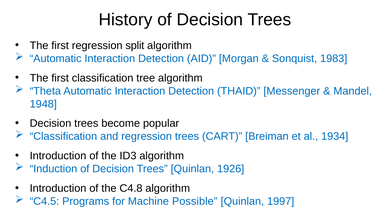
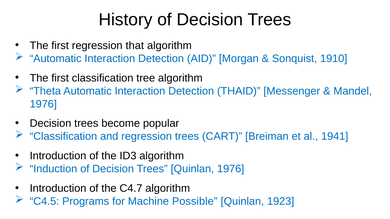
split: split -> that (135, 46)
1983: 1983 -> 1910 (334, 59)
1948: 1948 -> 1976 (43, 104)
1934: 1934 -> 1941 (335, 137)
Quinlan 1926: 1926 -> 1976 (231, 169)
C4.8: C4.8 -> C4.7 (131, 189)
1997: 1997 -> 1923 (281, 202)
